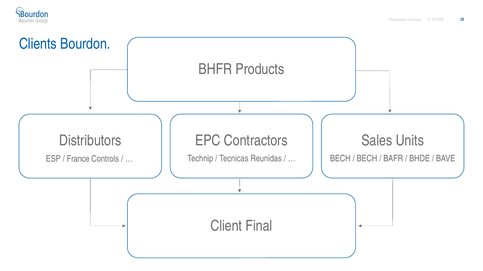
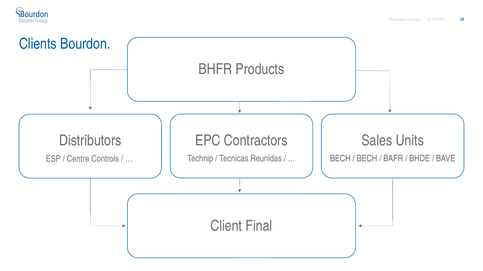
France: France -> Centre (78, 159)
